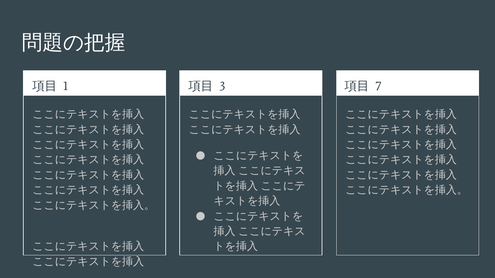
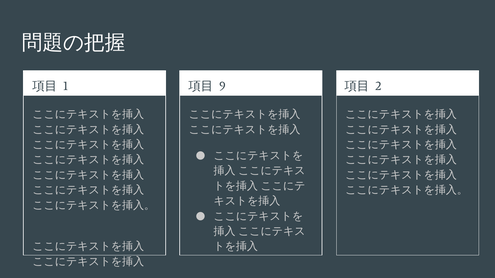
3: 3 -> 9 (222, 86)
7: 7 -> 2 (378, 86)
